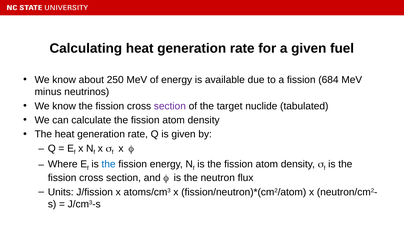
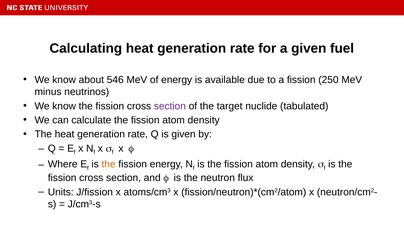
250: 250 -> 546 (115, 80)
684: 684 -> 250 (328, 80)
the colour: blue -> orange (109, 164)
